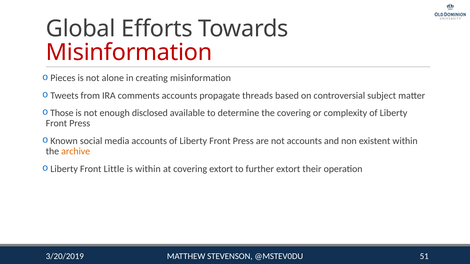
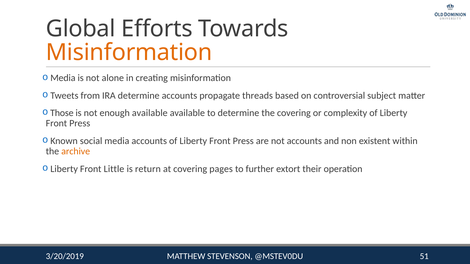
Misinformation colour: red -> orange (129, 53)
Pieces: Pieces -> Media (63, 78)
IRA comments: comments -> determine (139, 96)
enough disclosed: disclosed -> available (150, 113)
is within: within -> return (148, 169)
covering extort: extort -> pages (221, 169)
